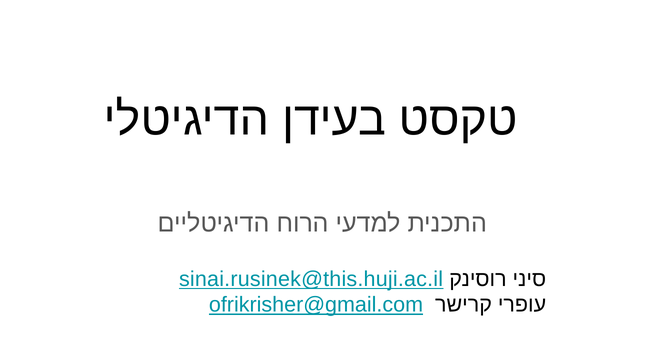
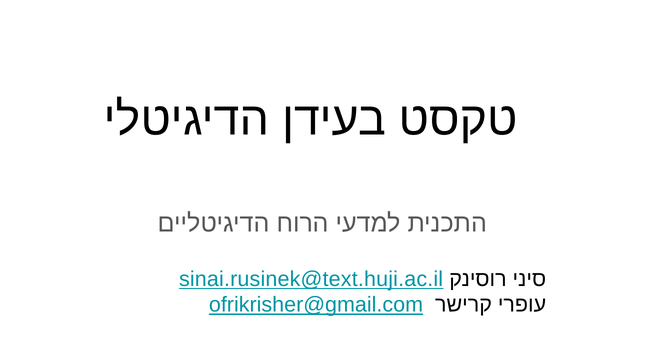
sinai.rusinek@this.huji.ac.il: sinai.rusinek@this.huji.ac.il -> sinai.rusinek@text.huji.ac.il (311, 279)
